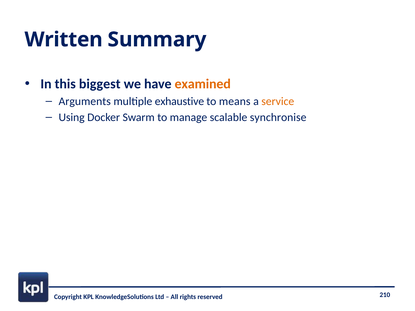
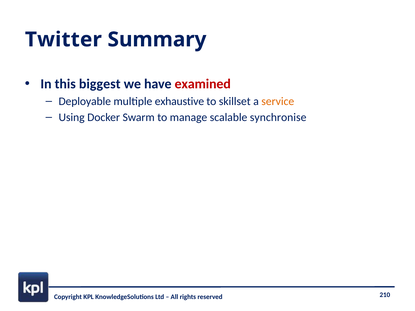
Written: Written -> Twitter (63, 40)
examined colour: orange -> red (203, 84)
Arguments: Arguments -> Deployable (85, 101)
means: means -> skillset (235, 101)
